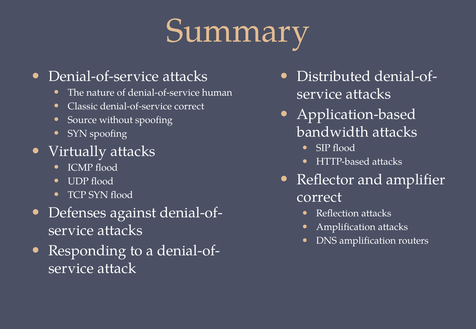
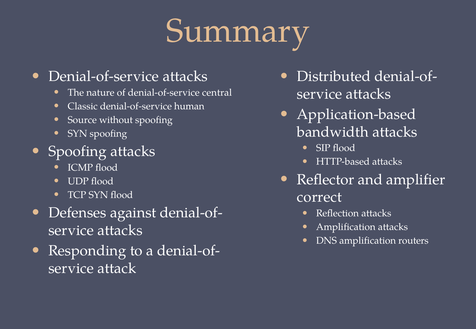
human: human -> central (217, 93)
denial-of-service correct: correct -> human (189, 106)
Virtually: Virtually -> Spoofing (78, 152)
